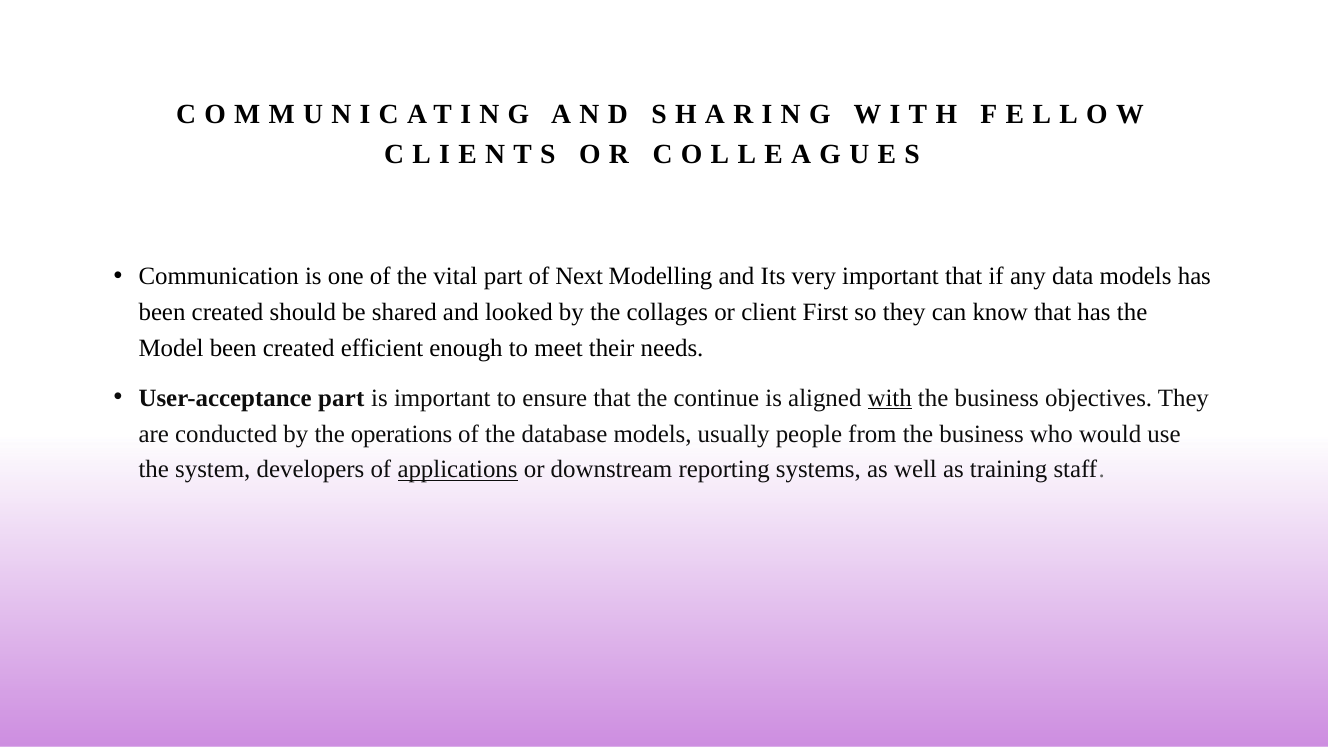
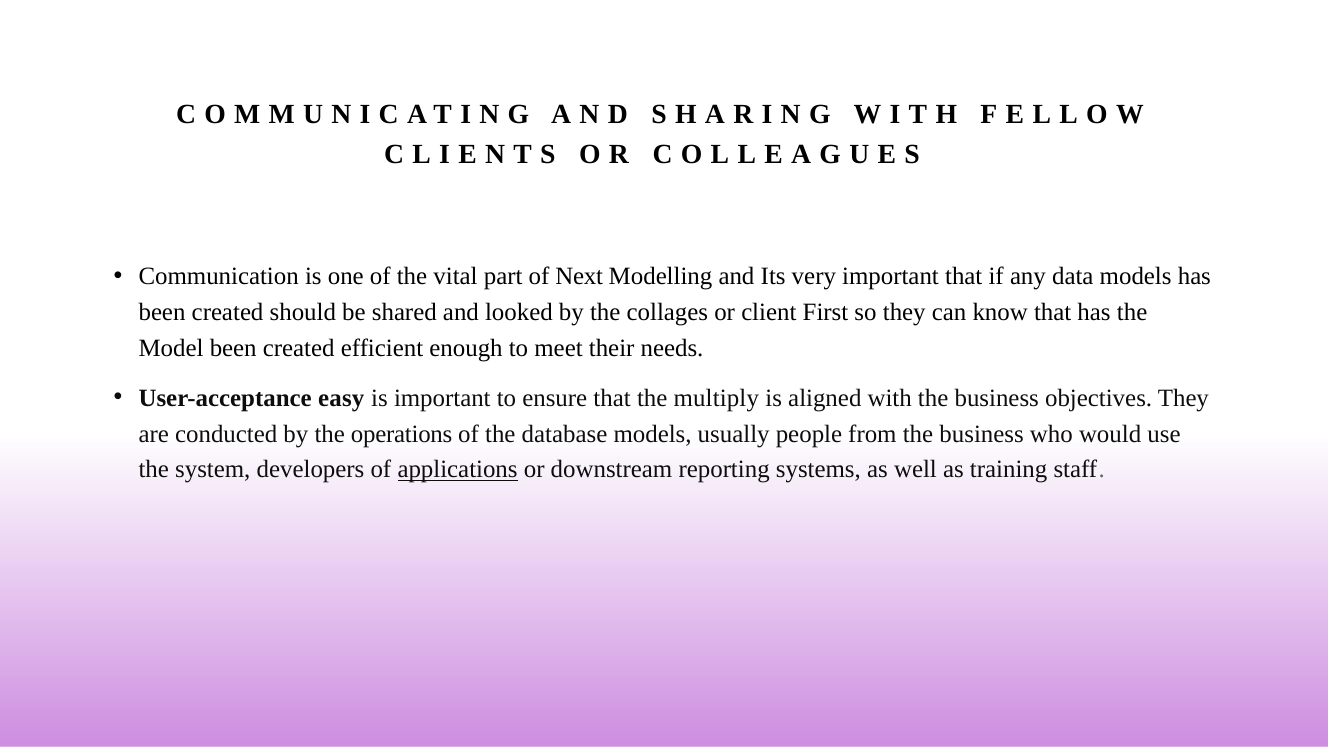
User-acceptance part: part -> easy (341, 398)
continue: continue -> multiply (716, 398)
with underline: present -> none (890, 398)
